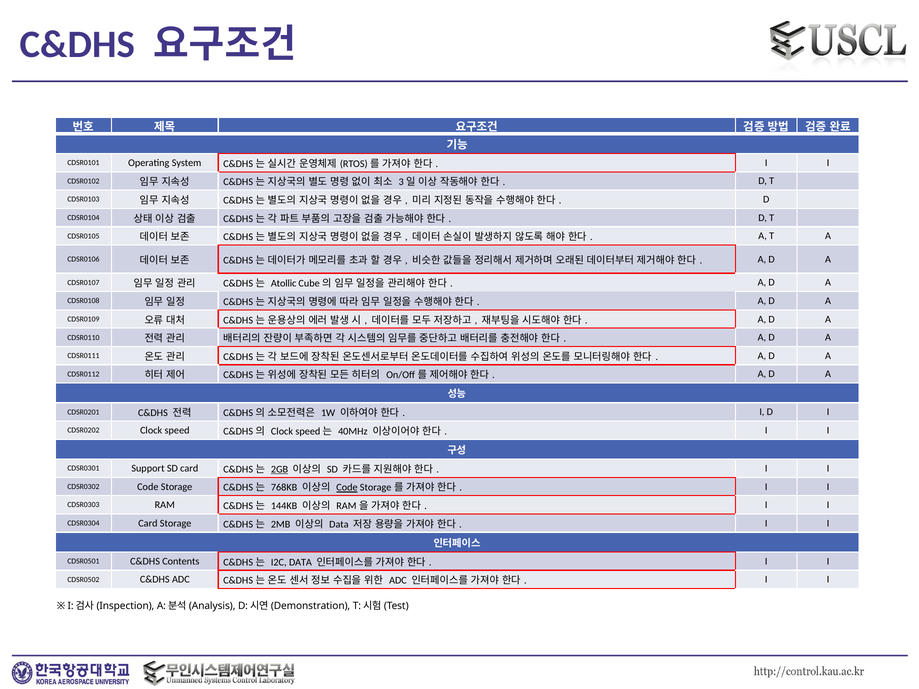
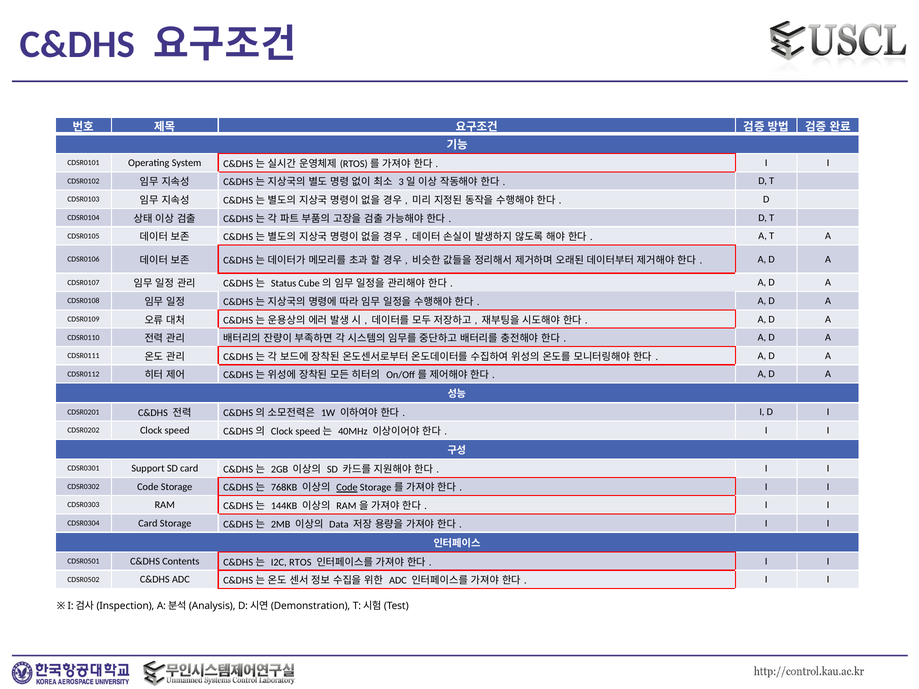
Atollic: Atollic -> Status (284, 284)
2GB underline: present -> none (280, 469)
I2C DATA: DATA -> RTOS (300, 562)
